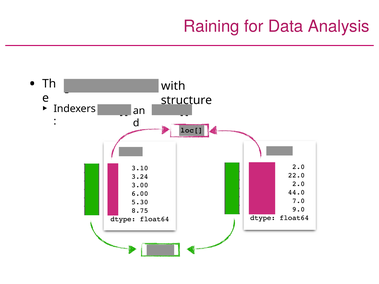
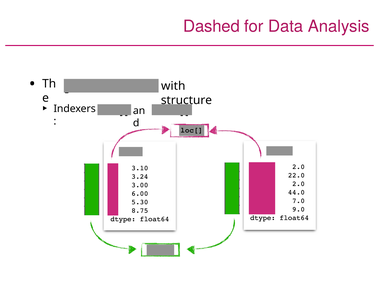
Raining: Raining -> Dashed (212, 27)
